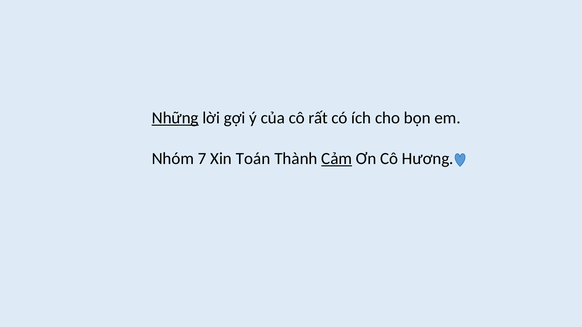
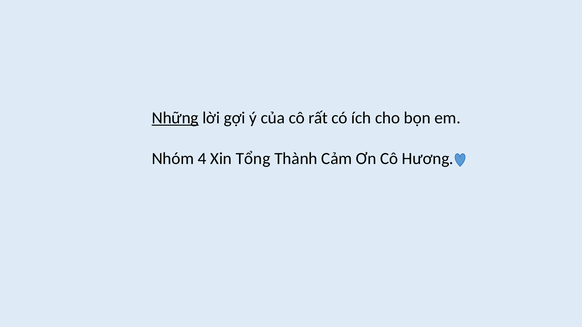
7: 7 -> 4 (202, 159)
Toán: Toán -> Tổng (253, 159)
Cảm underline: present -> none (337, 159)
